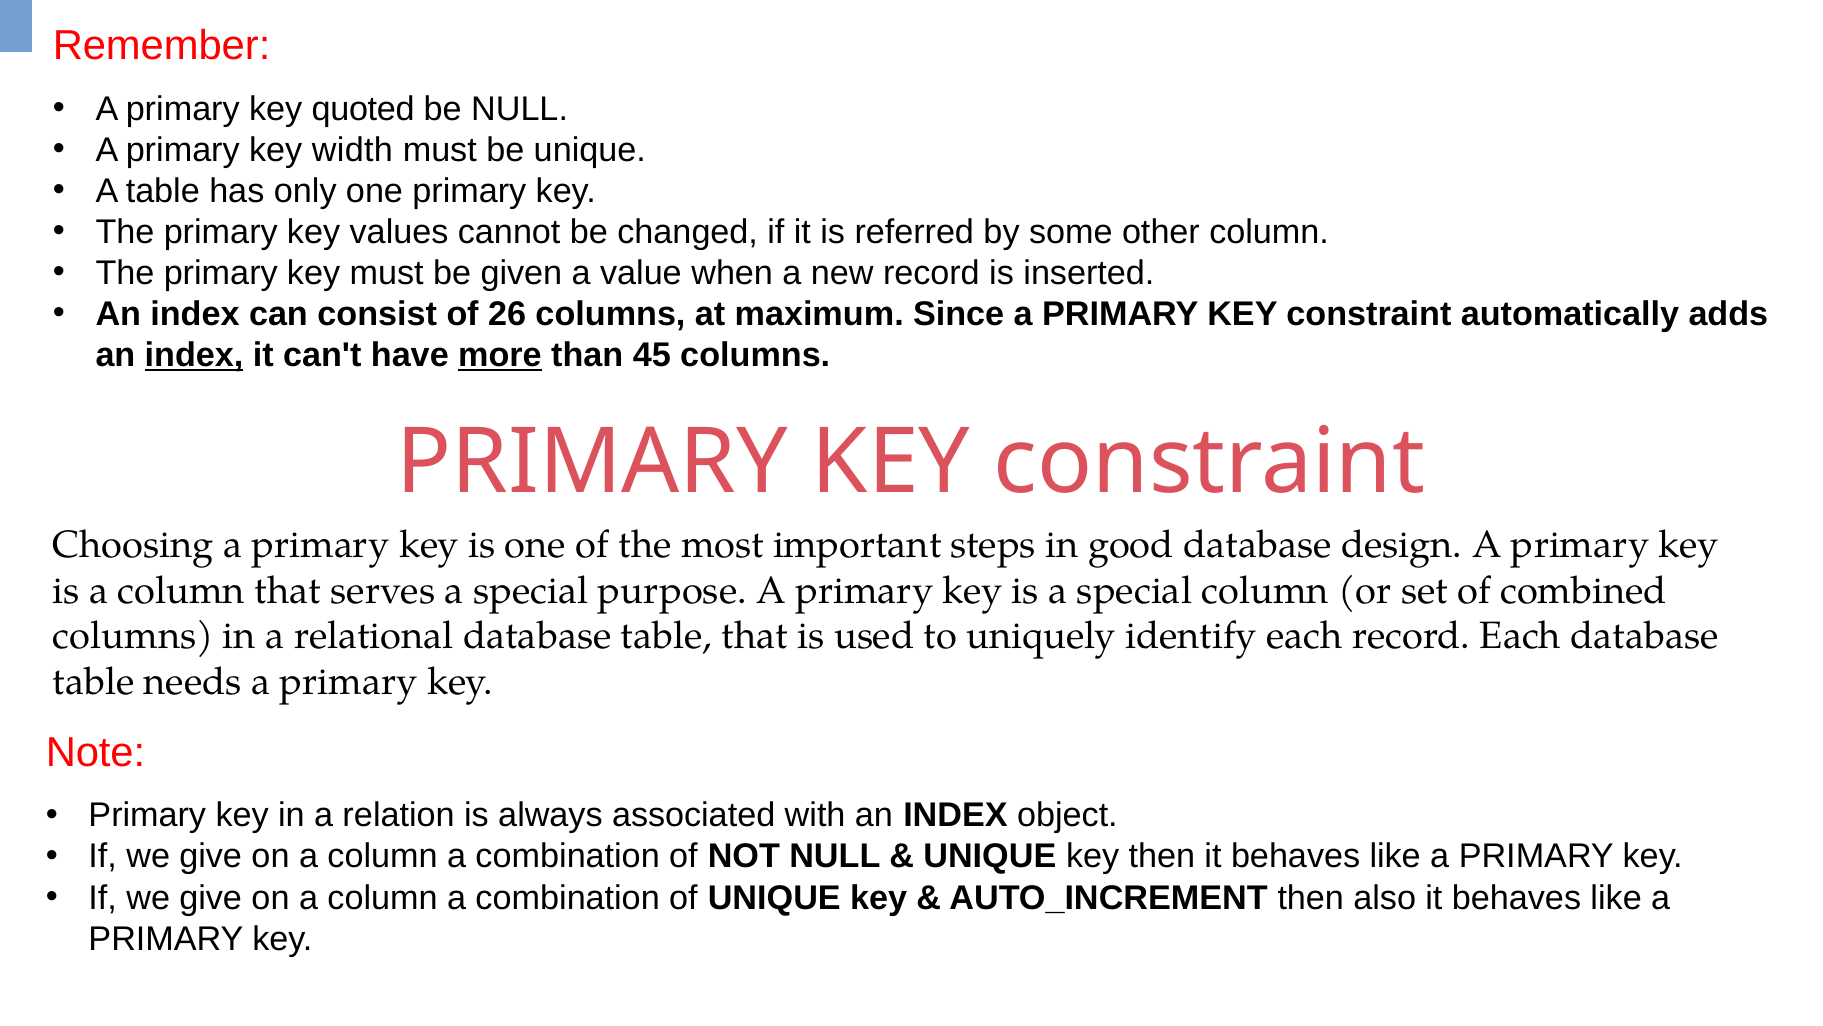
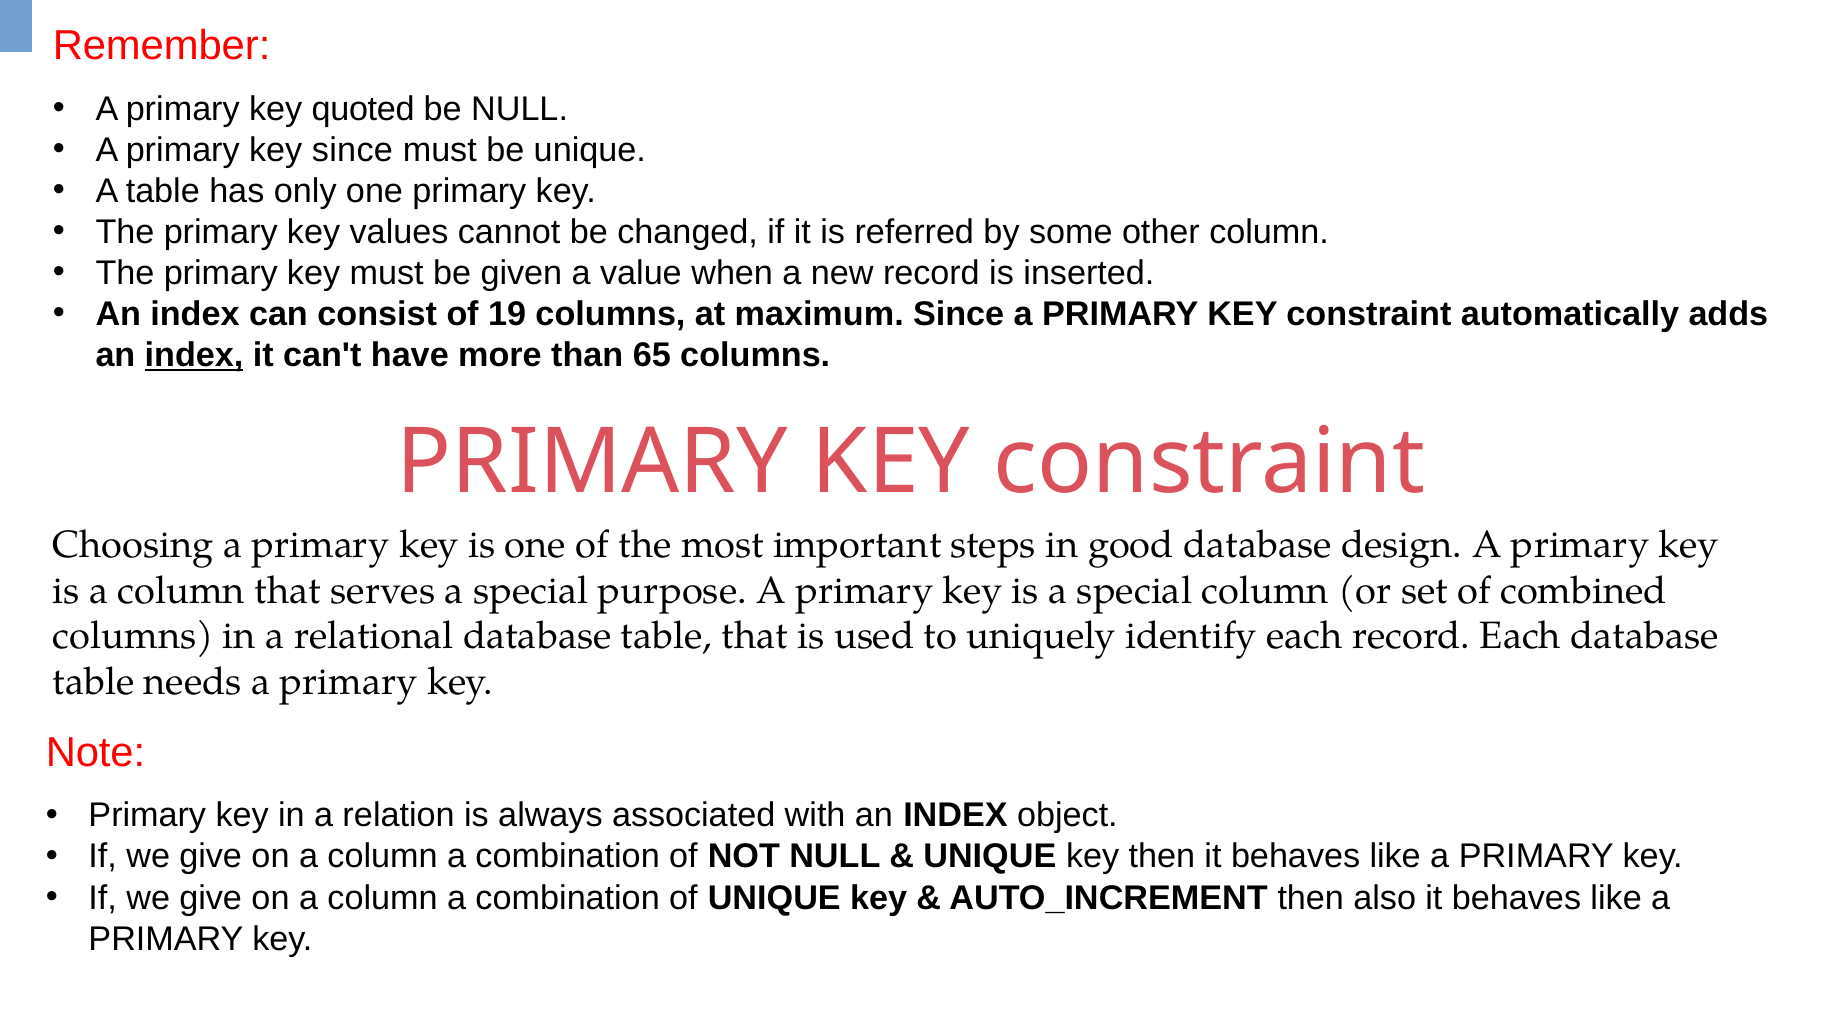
key width: width -> since (352, 150)
26: 26 -> 19 (507, 314)
more underline: present -> none (500, 355)
45: 45 -> 65 (652, 355)
